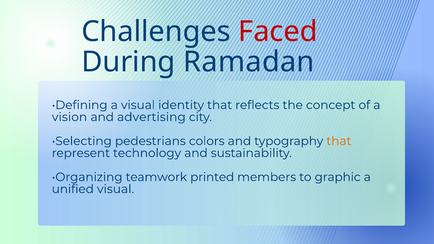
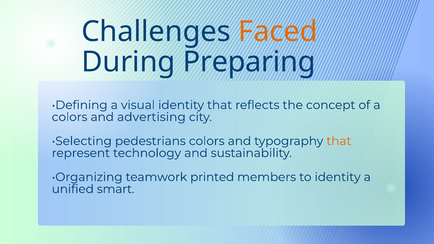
Faced colour: red -> orange (278, 32)
Ramadan: Ramadan -> Preparing (249, 62)
vision: vision -> colors (70, 117)
to graphic: graphic -> identity (338, 177)
unified visual: visual -> smart (116, 189)
